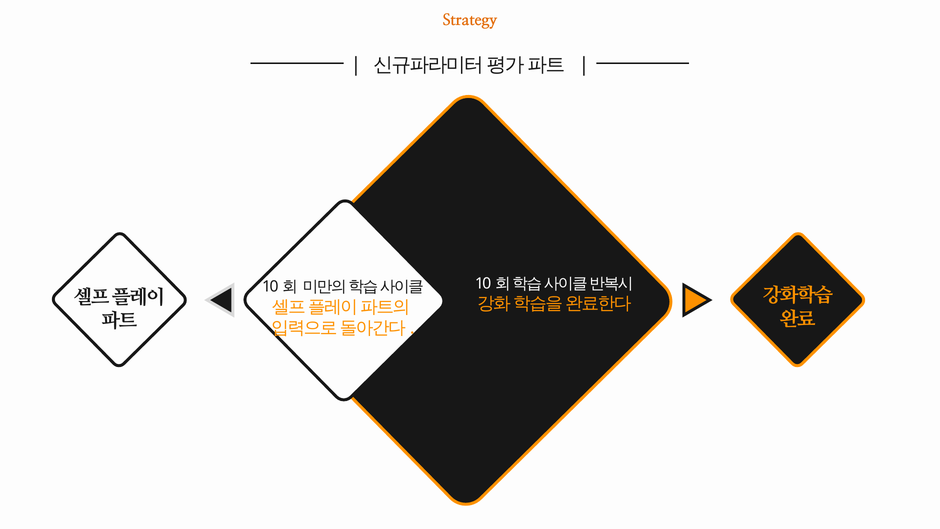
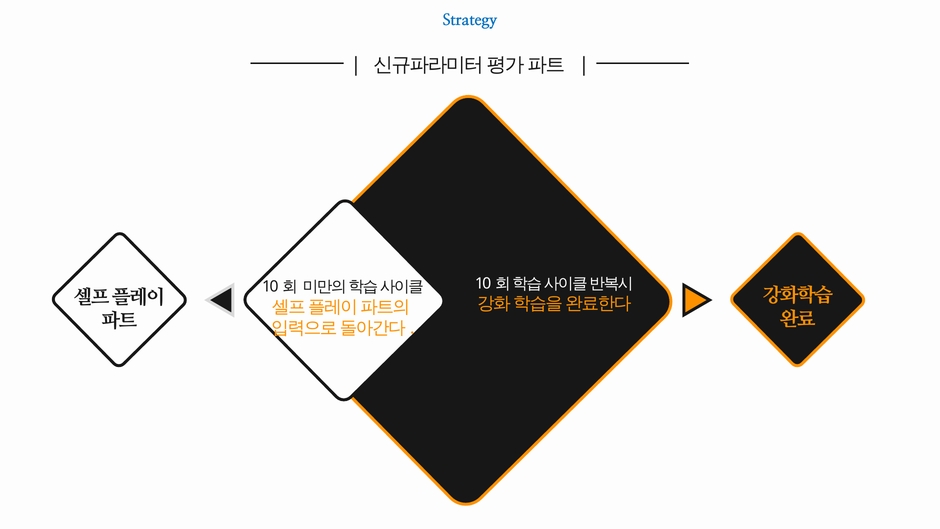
Strategy colour: orange -> blue (470, 20)
